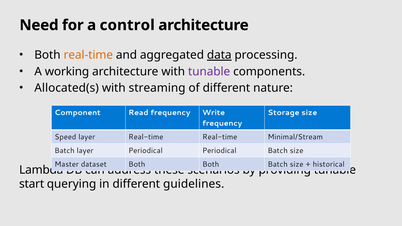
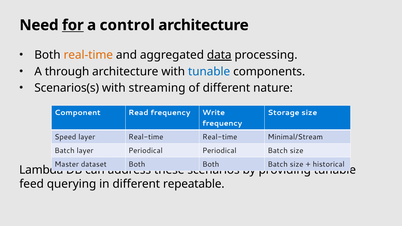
for underline: none -> present (73, 25)
working: working -> through (67, 72)
tunable colour: purple -> blue (209, 72)
Allocated(s: Allocated(s -> Scenarios(s (67, 88)
start: start -> feed (32, 184)
guidelines: guidelines -> repeatable (194, 184)
